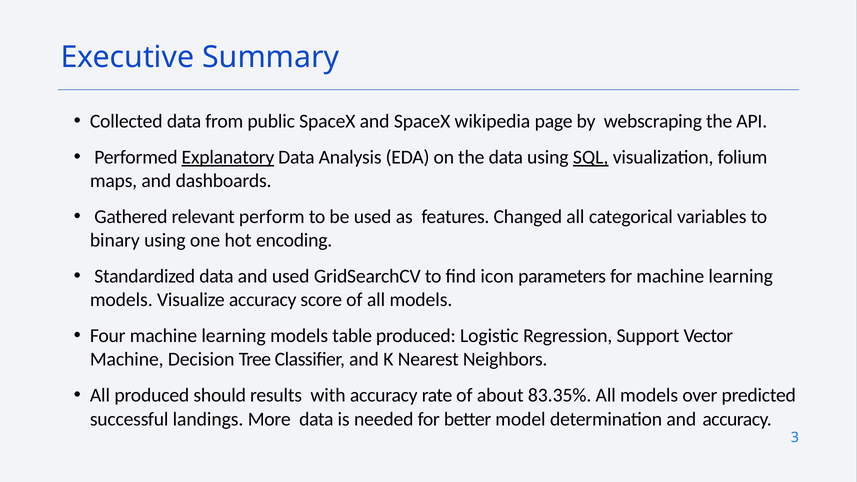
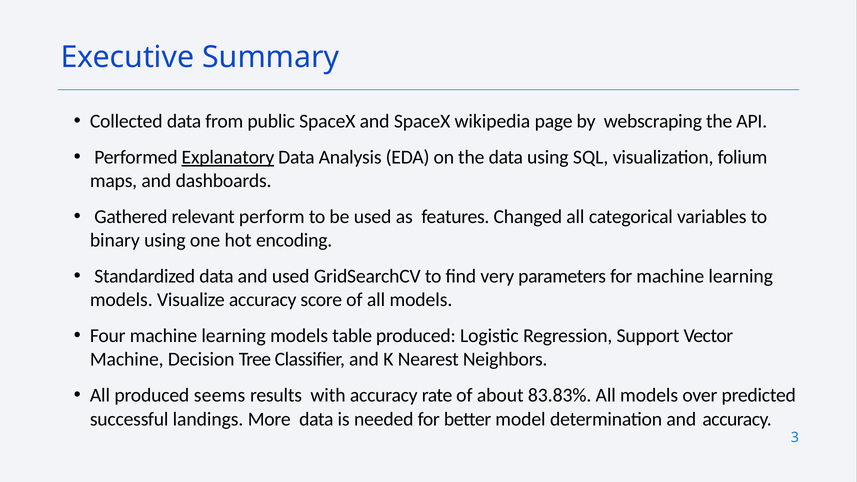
SQL underline: present -> none (591, 157)
icon: icon -> very (497, 276)
should: should -> seems (220, 396)
83.35%: 83.35% -> 83.83% (560, 396)
